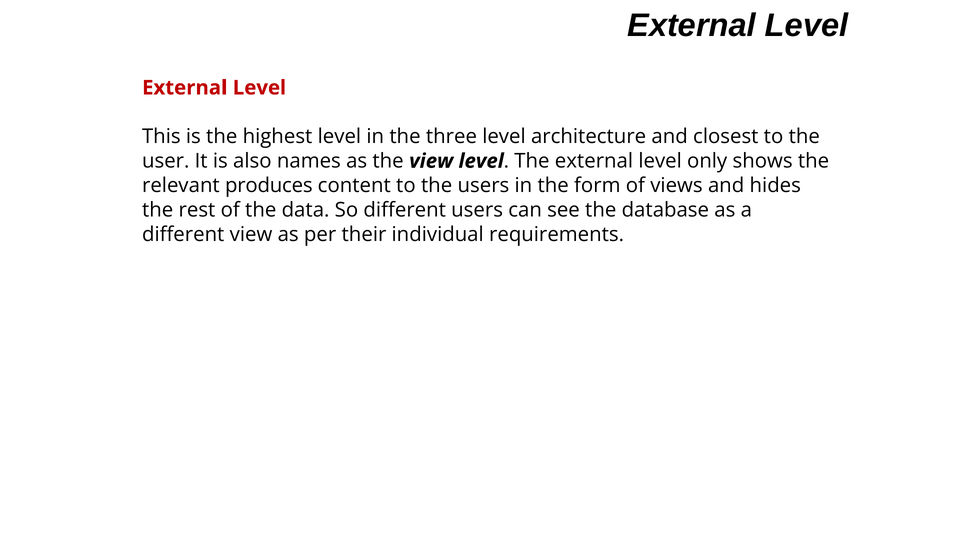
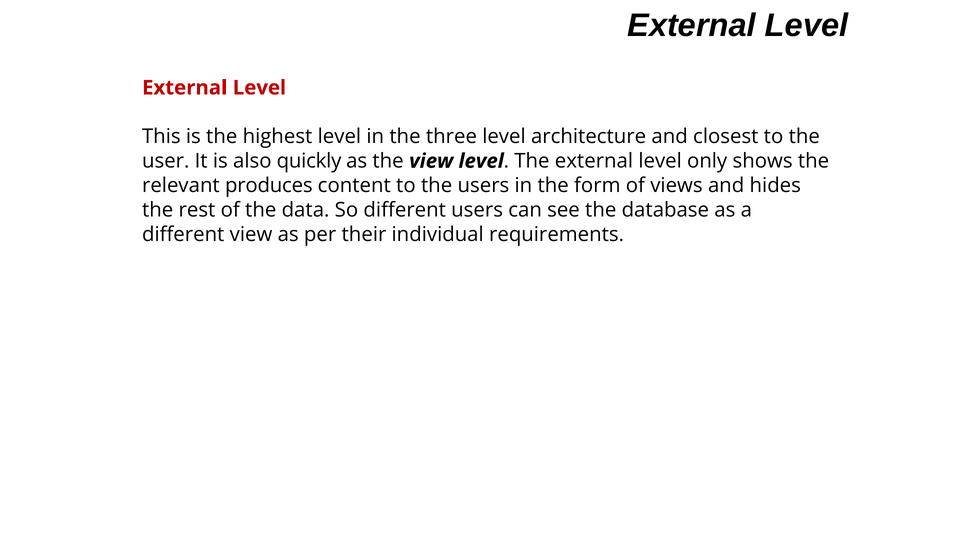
names: names -> quickly (309, 161)
